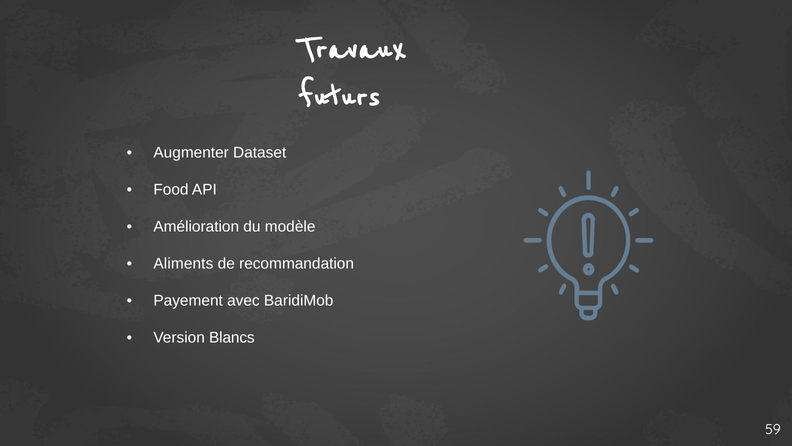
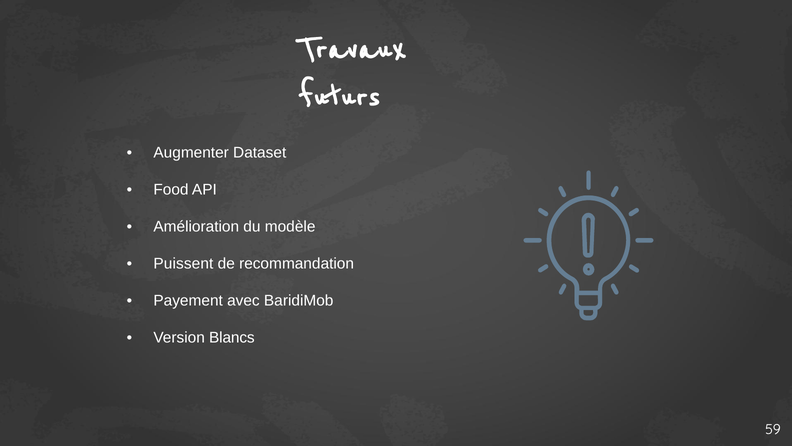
Aliments: Aliments -> Puissent (183, 263)
